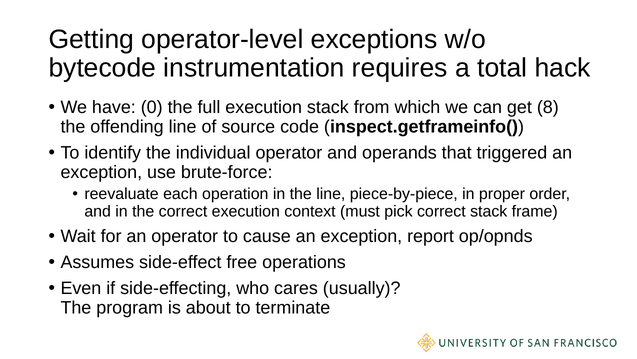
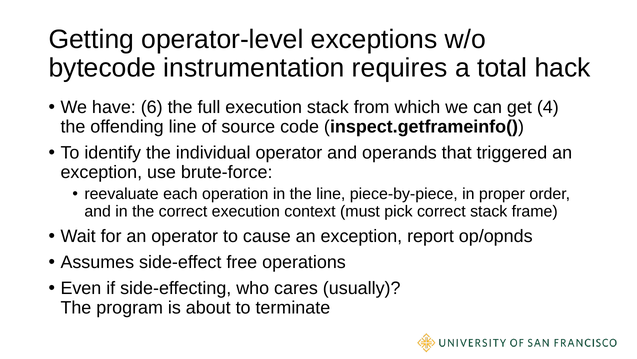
0: 0 -> 6 (152, 107)
8: 8 -> 4 (548, 107)
